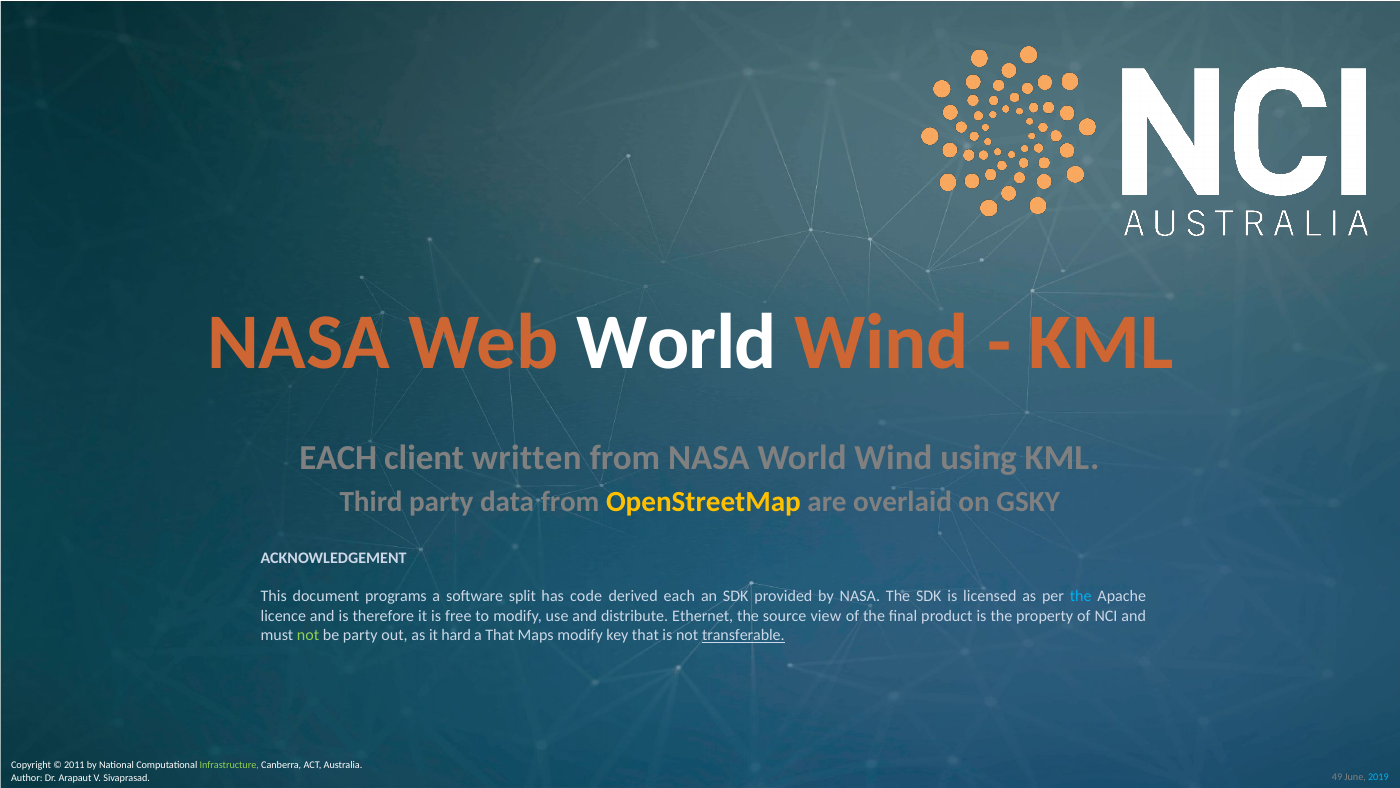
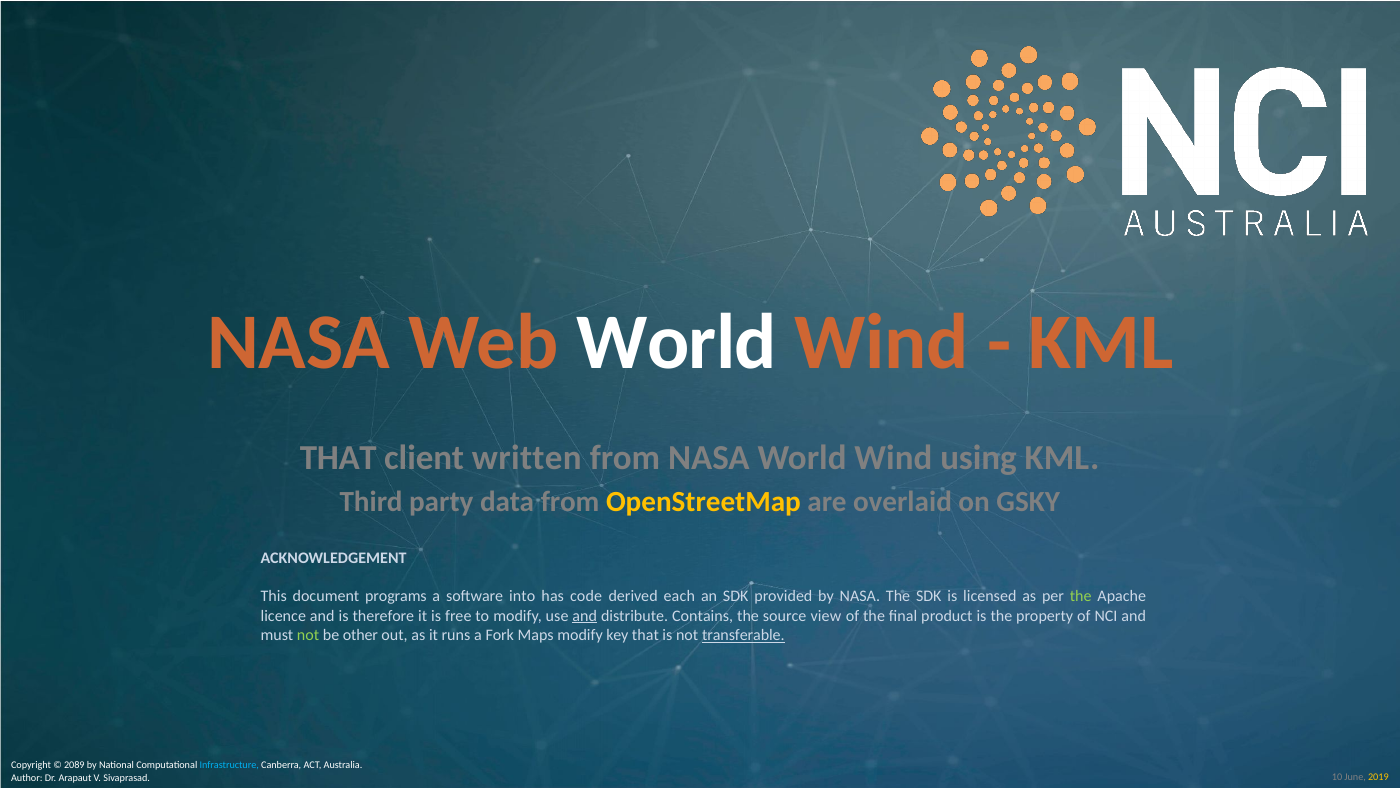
EACH: EACH -> THAT (338, 458)
split: split -> into (522, 596)
the colour: light blue -> light green (1081, 596)
and underline: none -> present (585, 616)
Ethernet: Ethernet -> Contains (703, 616)
be party: party -> other (360, 635)
hard: hard -> runs (456, 635)
a That: That -> Fork (500, 635)
2011: 2011 -> 2089 (74, 765)
Infrastructure colour: light green -> light blue (229, 765)
49: 49 -> 10 (1337, 777)
2019 colour: light blue -> yellow (1378, 777)
